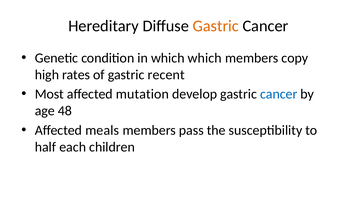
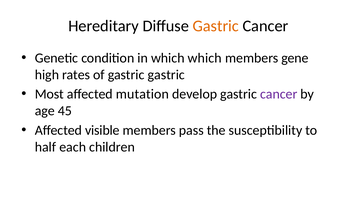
copy: copy -> gene (295, 58)
gastric recent: recent -> gastric (166, 75)
cancer colour: blue -> purple (279, 94)
48: 48 -> 45 (65, 111)
meals: meals -> visible (102, 130)
